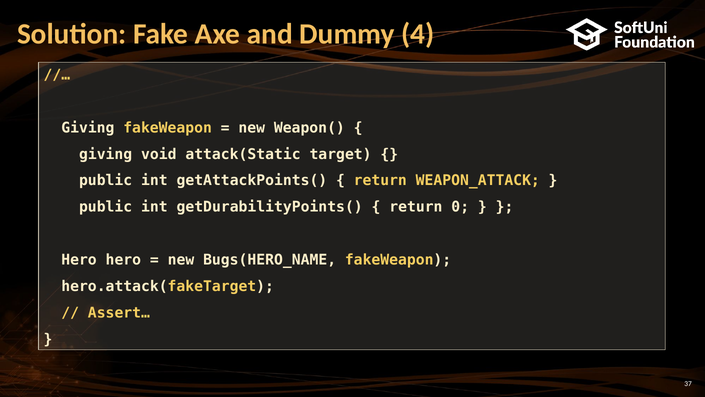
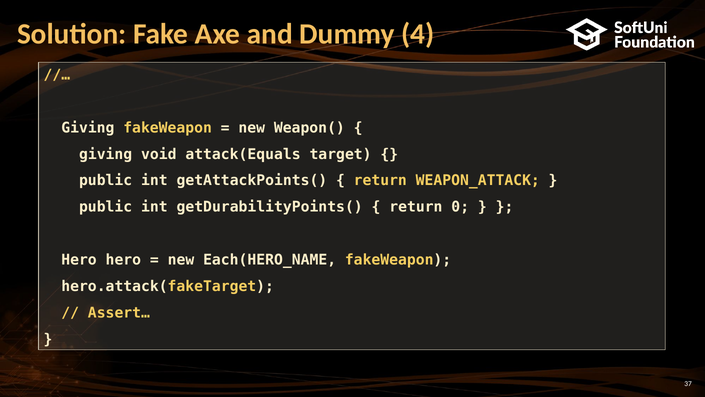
attack(Static: attack(Static -> attack(Equals (243, 154)
Bugs(HERO_NAME: Bugs(HERO_NAME -> Each(HERO_NAME (270, 260)
